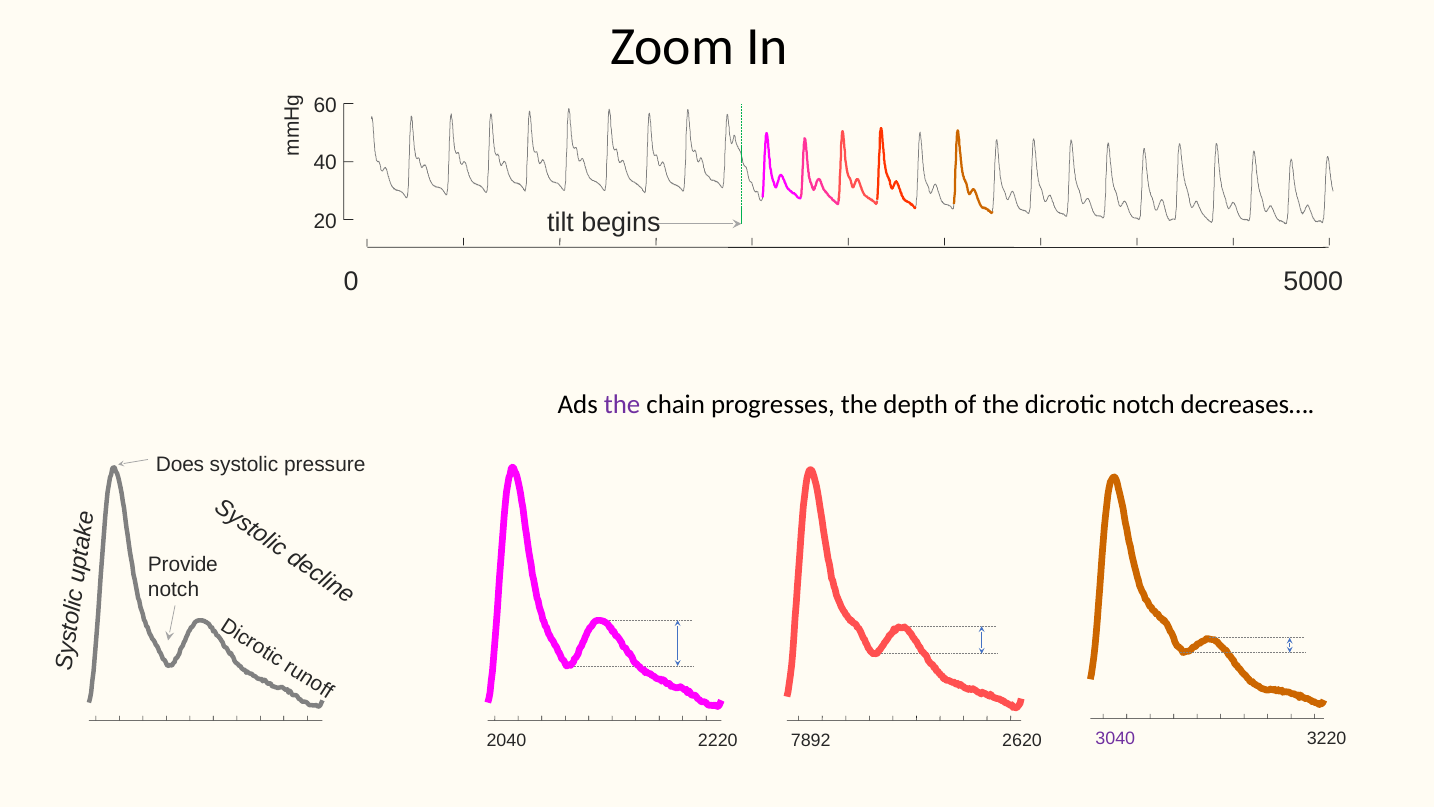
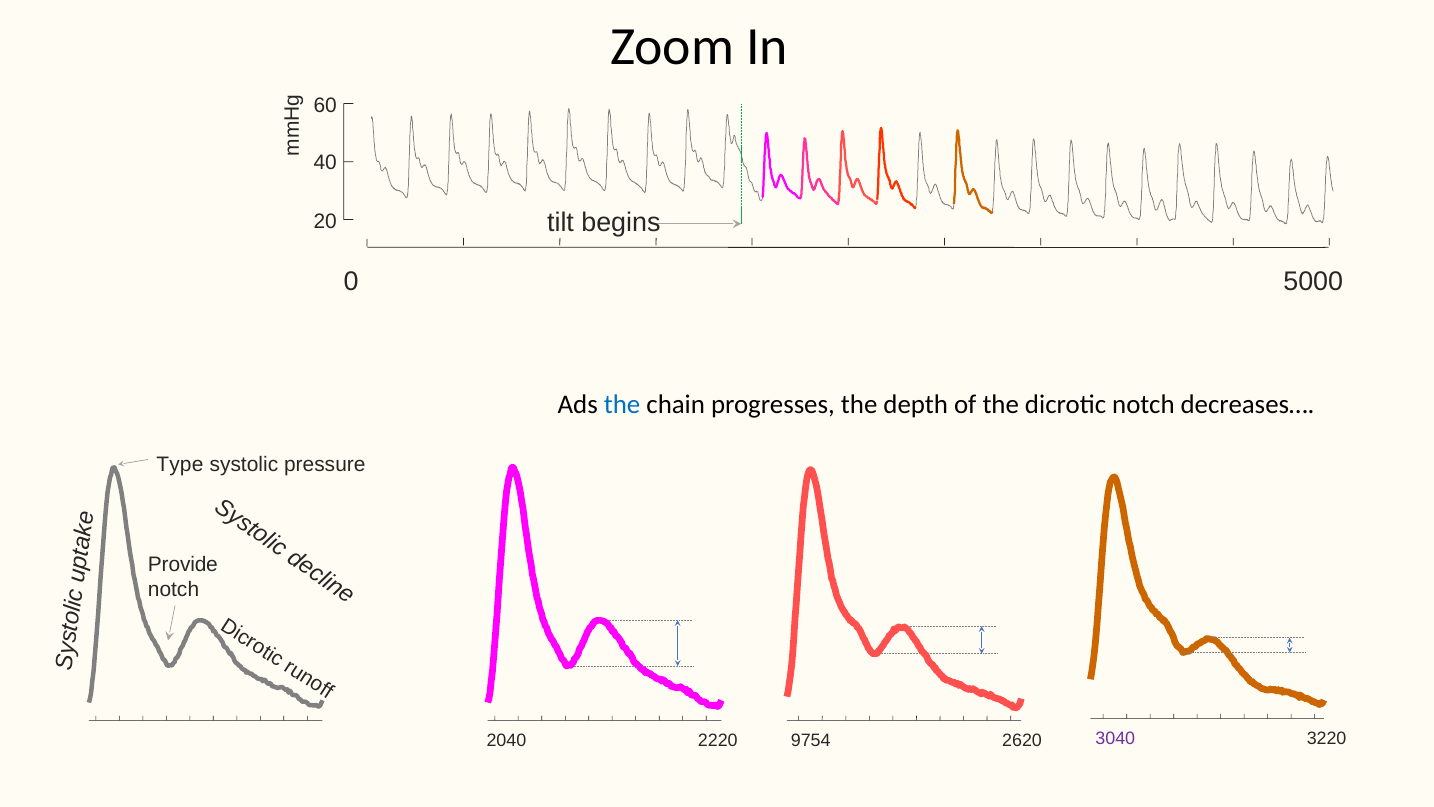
the colour: purple -> blue (622, 405)
Does: Does -> Type (180, 464)
7892: 7892 -> 9754 (811, 740)
